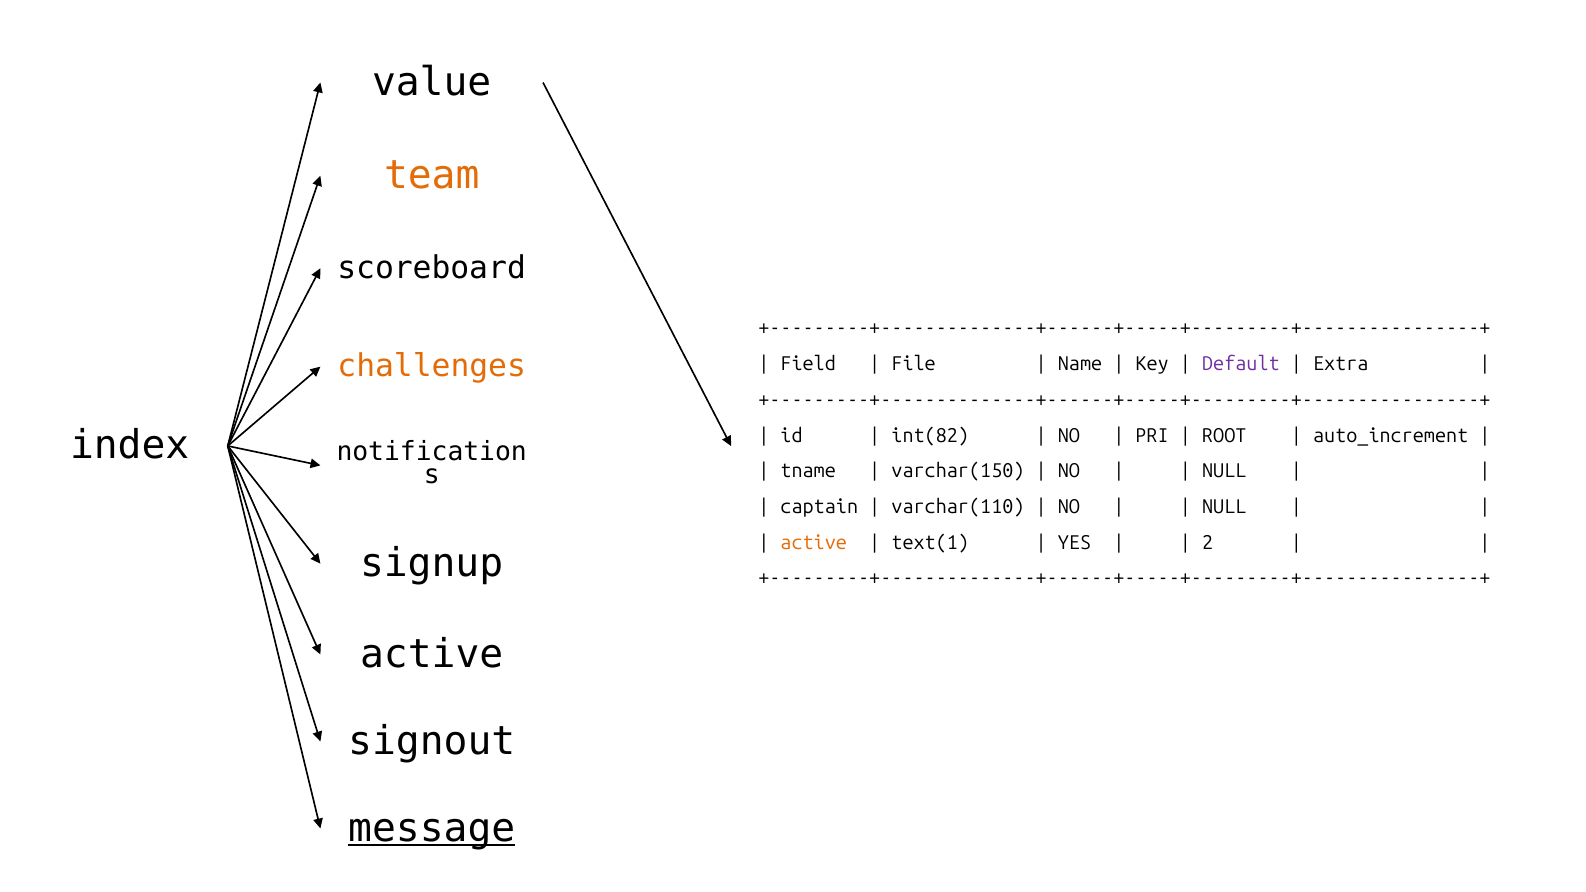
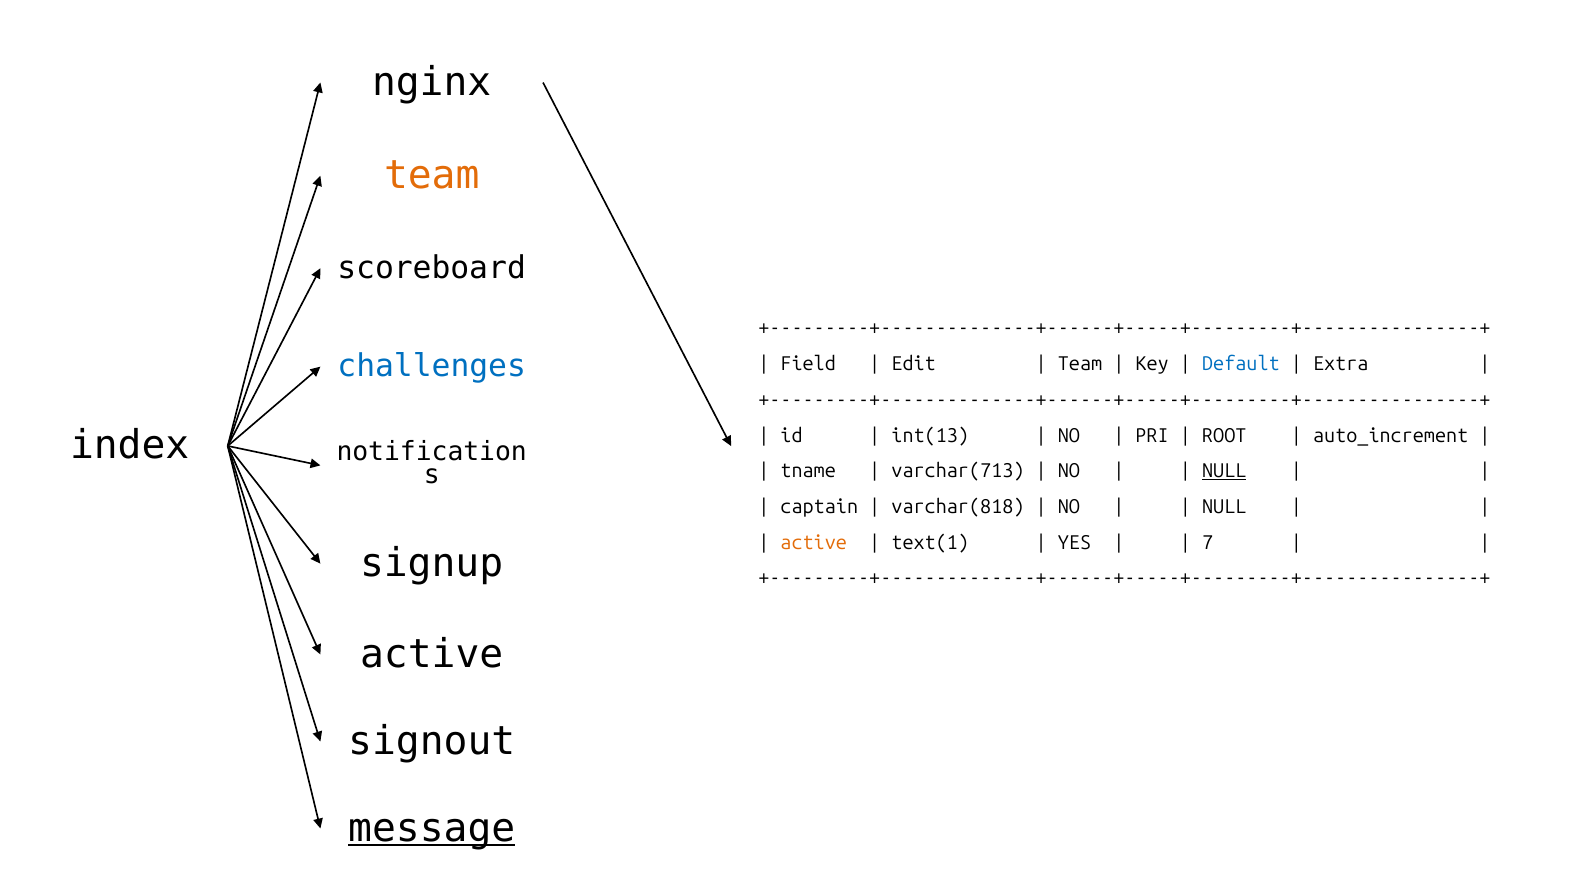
value: value -> nginx (432, 82)
challenges colour: orange -> blue (432, 367)
File: File -> Edit (914, 364)
Name: Name -> Team (1080, 364)
Default colour: purple -> blue (1241, 364)
int(82: int(82 -> int(13 (930, 436)
varchar(150: varchar(150 -> varchar(713 (958, 471)
NULL underline: none -> present (1224, 471)
varchar(110: varchar(110 -> varchar(818 (958, 507)
2: 2 -> 7 (1208, 543)
